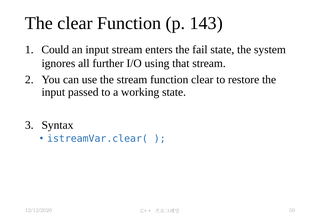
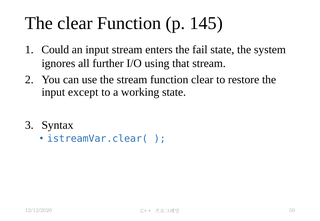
143: 143 -> 145 (206, 23)
passed: passed -> except (83, 92)
